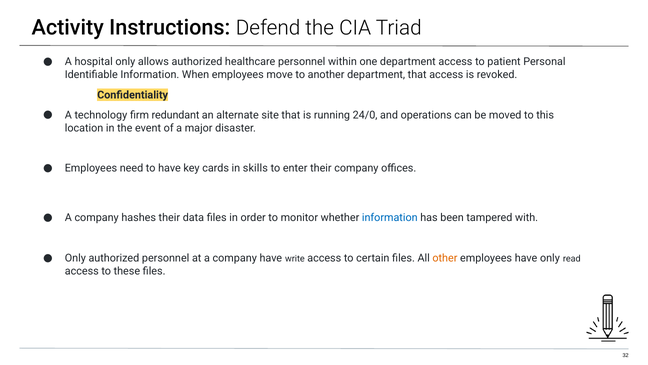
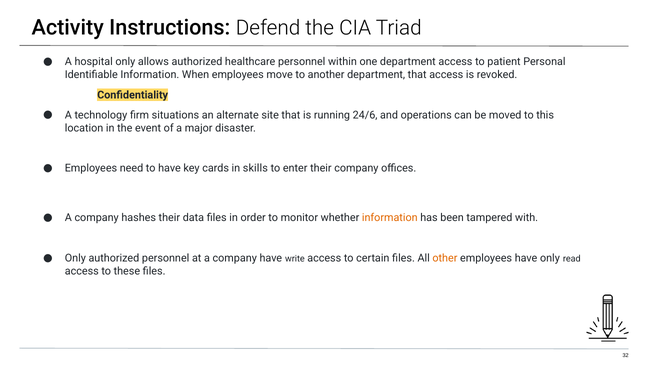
redundant: redundant -> situations (175, 115)
24/0: 24/0 -> 24/6 (365, 115)
information colour: blue -> orange (390, 217)
